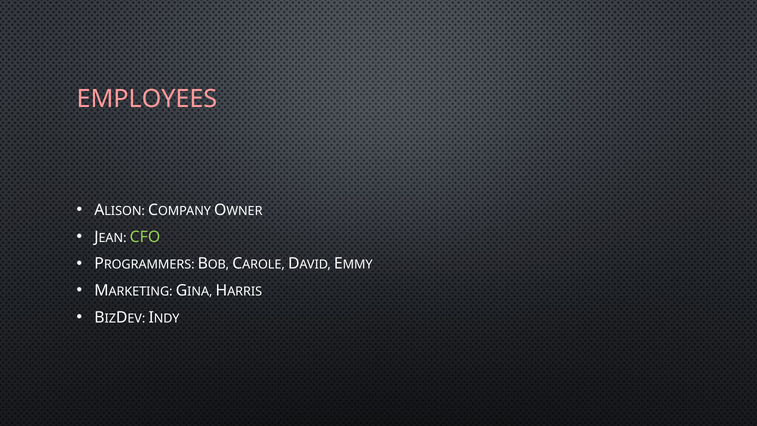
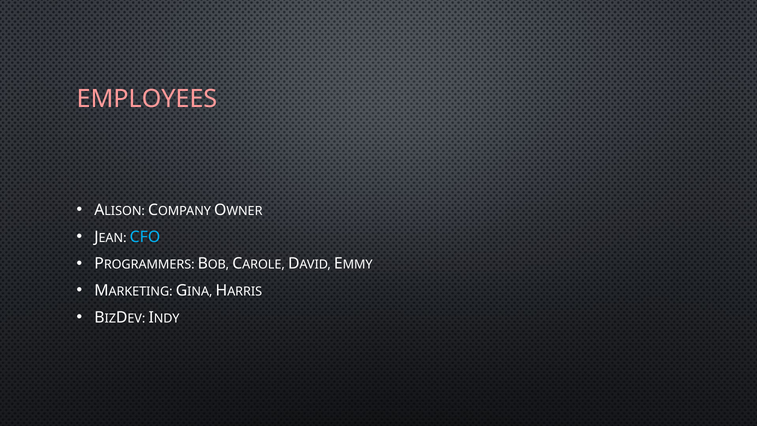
CFO colour: light green -> light blue (145, 237)
